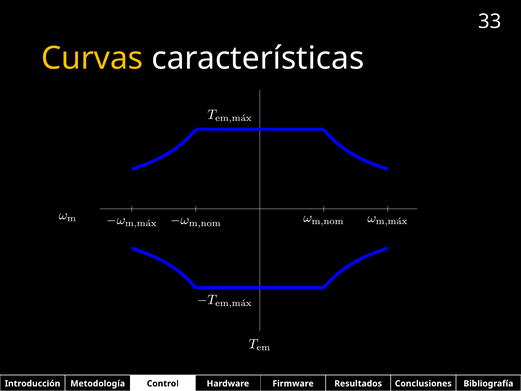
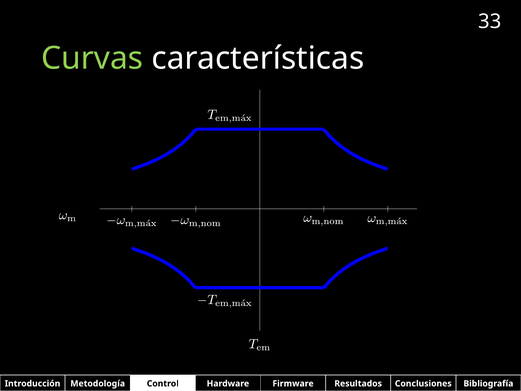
Curvas colour: yellow -> light green (92, 58)
